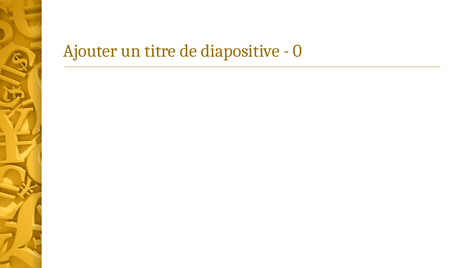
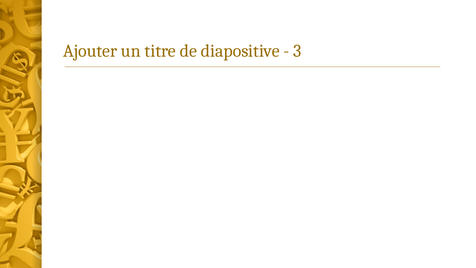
0: 0 -> 3 (297, 51)
